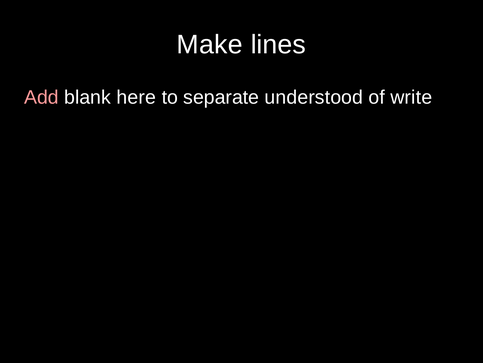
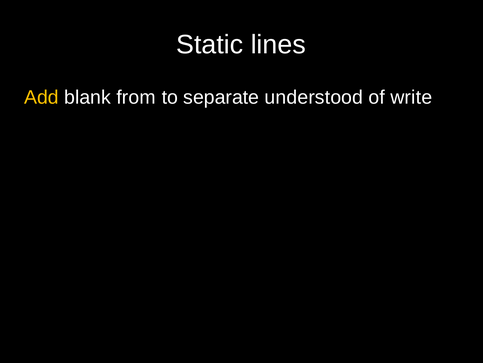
Make: Make -> Static (210, 44)
Add colour: pink -> yellow (41, 97)
here: here -> from (136, 97)
